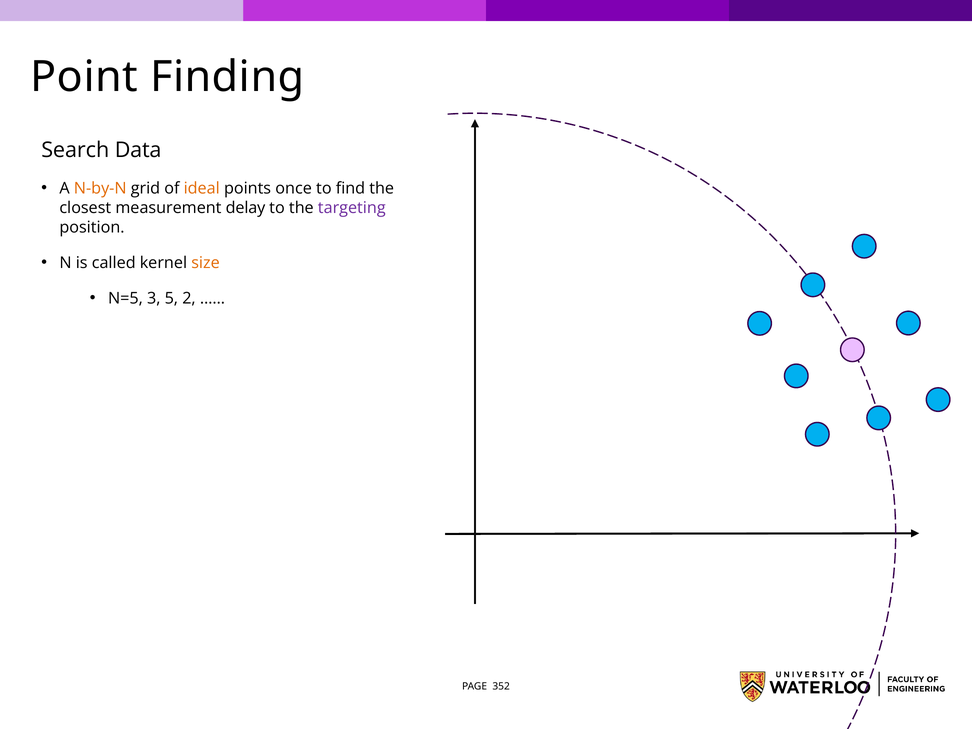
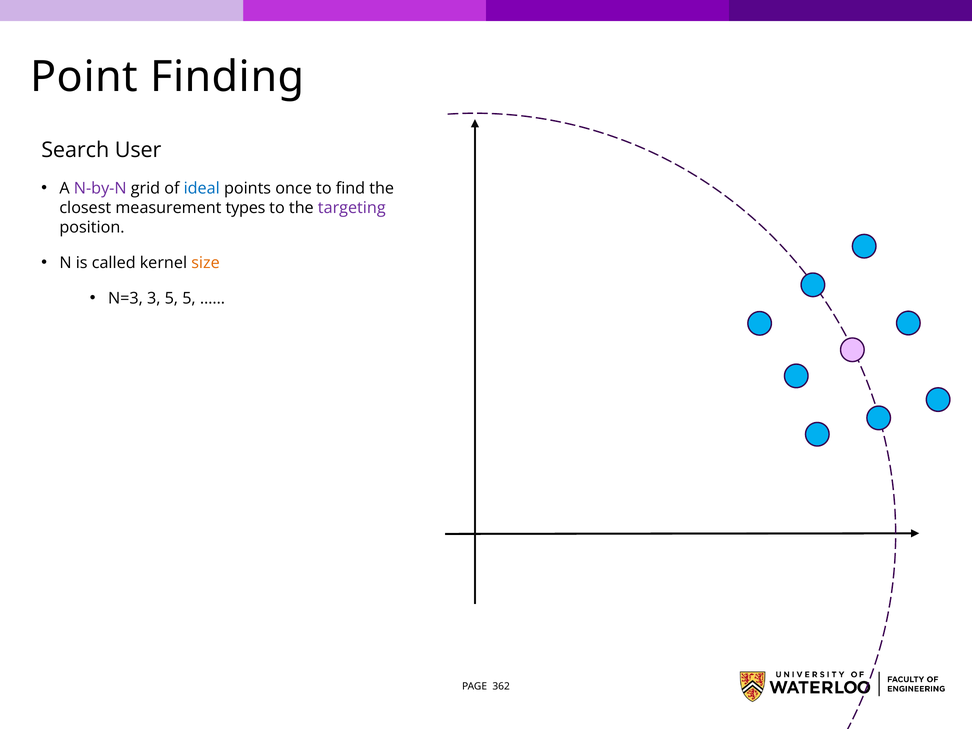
Data: Data -> User (138, 150)
N-by-N colour: orange -> purple (100, 188)
ideal colour: orange -> blue (202, 188)
delay: delay -> types (245, 208)
N=5: N=5 -> N=3 (125, 299)
5 2: 2 -> 5 (189, 299)
352: 352 -> 362 (501, 687)
